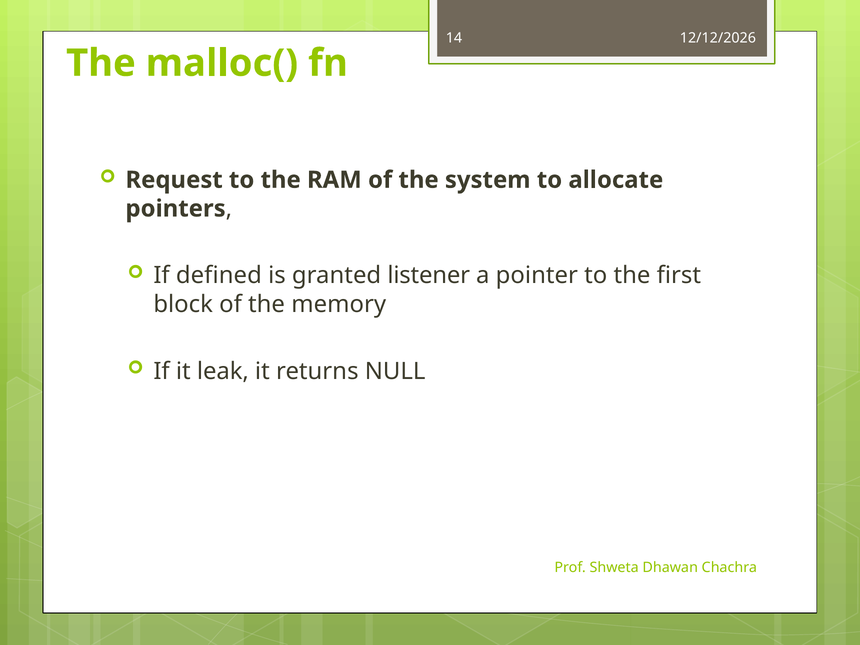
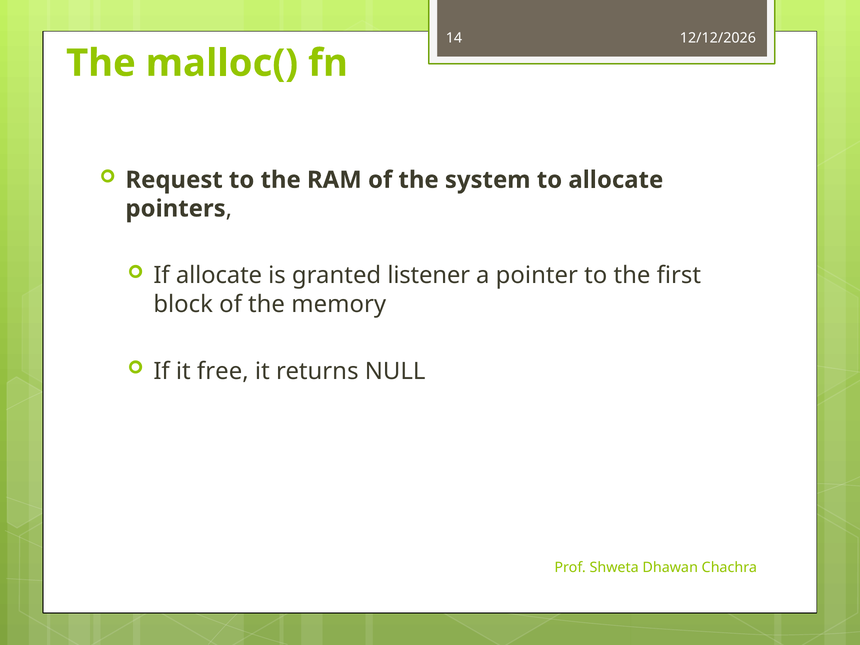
If defined: defined -> allocate (219, 276)
leak: leak -> free (223, 371)
